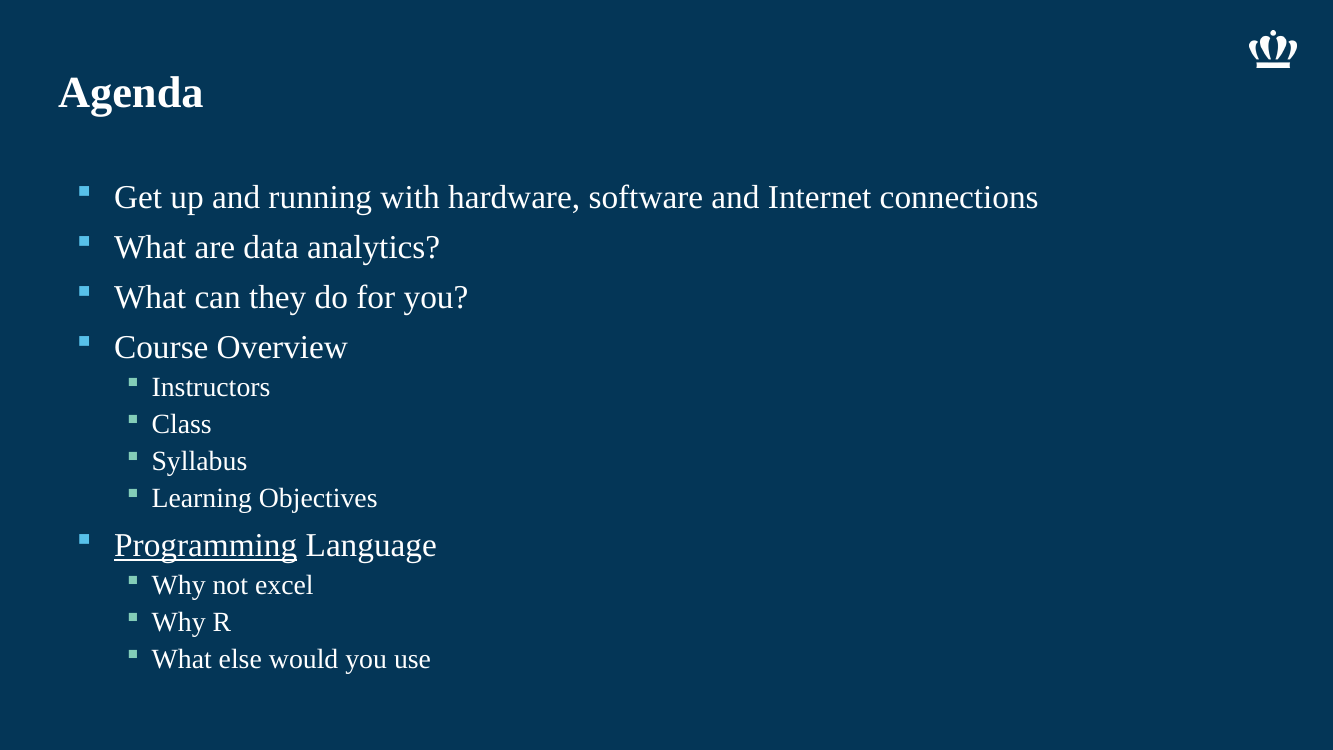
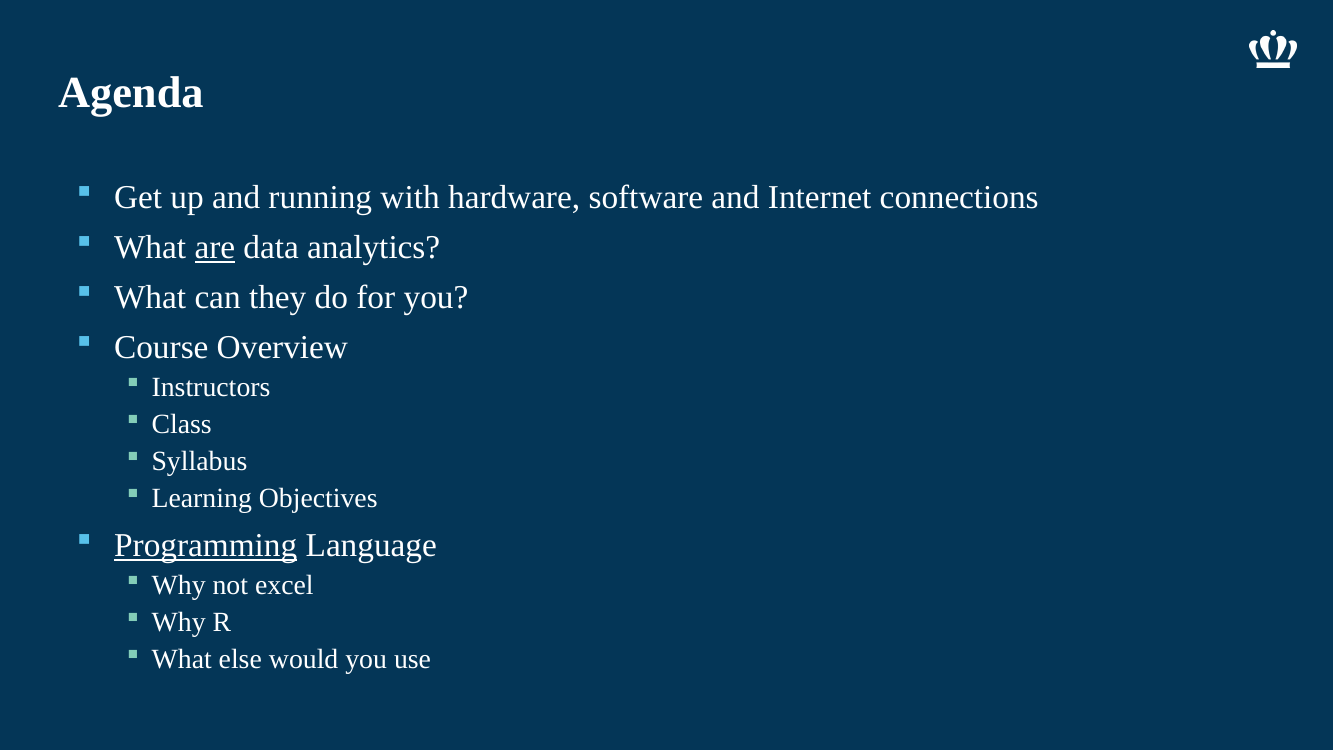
are underline: none -> present (215, 248)
